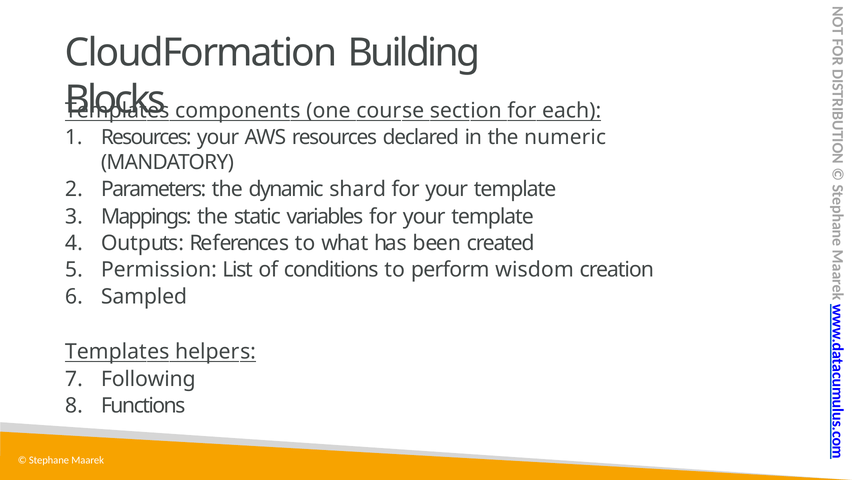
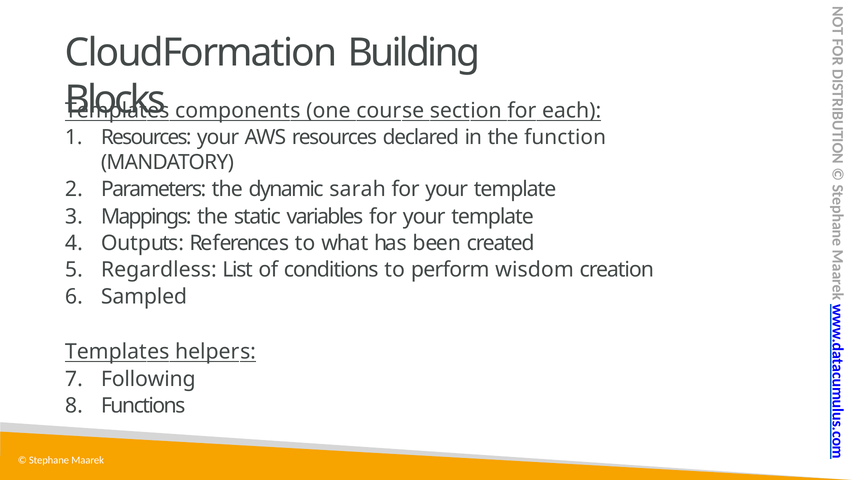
numeric: numeric -> function (565, 137)
shard: shard -> sarah (358, 189)
Permission: Permission -> Regardless (159, 270)
